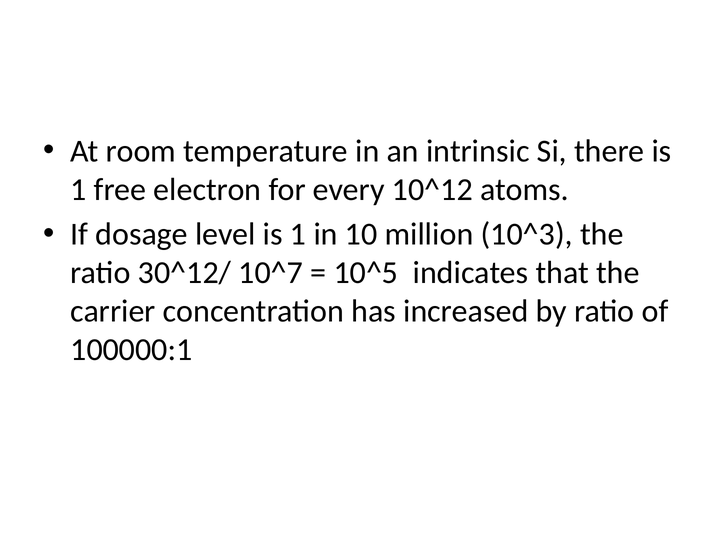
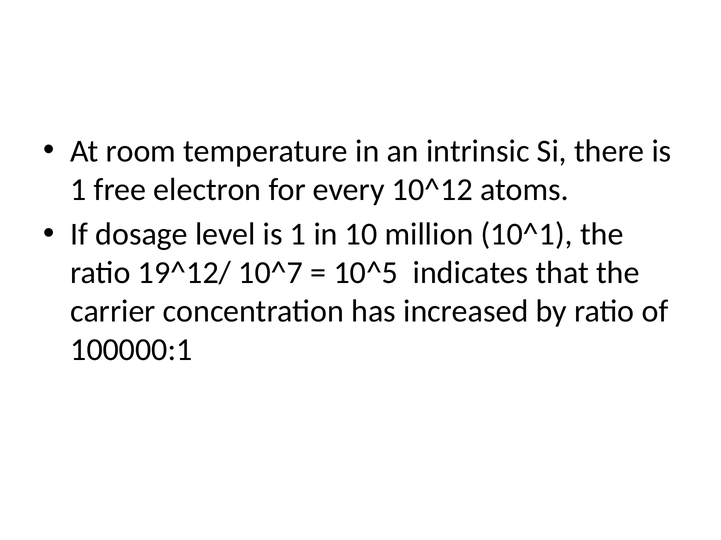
10^3: 10^3 -> 10^1 (527, 235)
30^12/: 30^12/ -> 19^12/ (185, 273)
